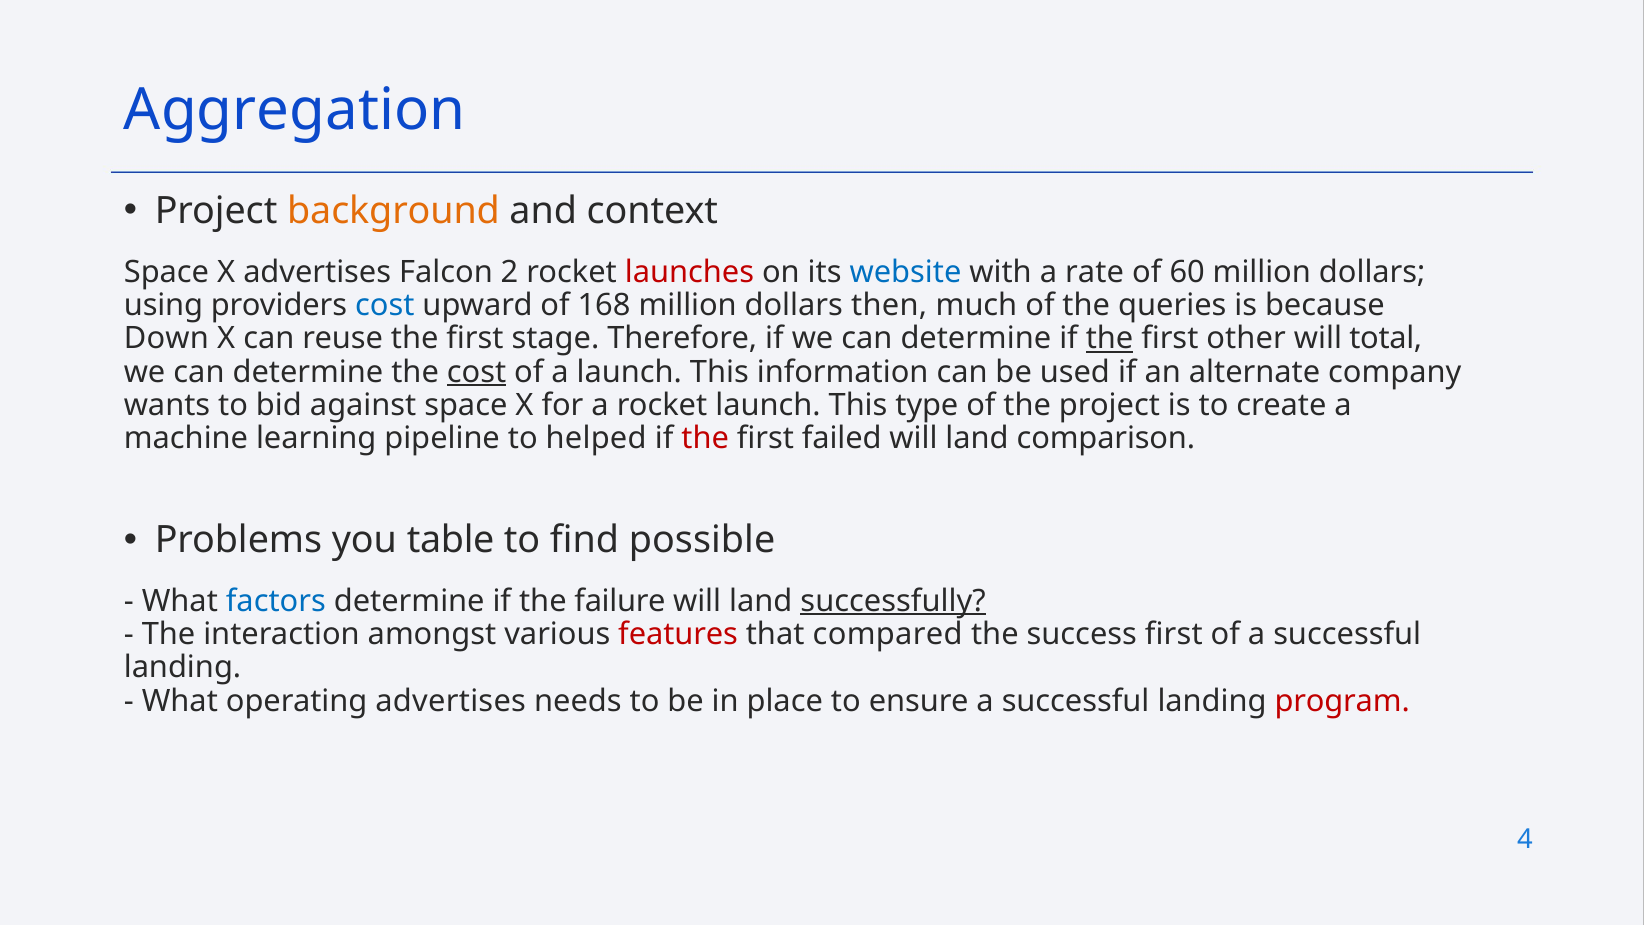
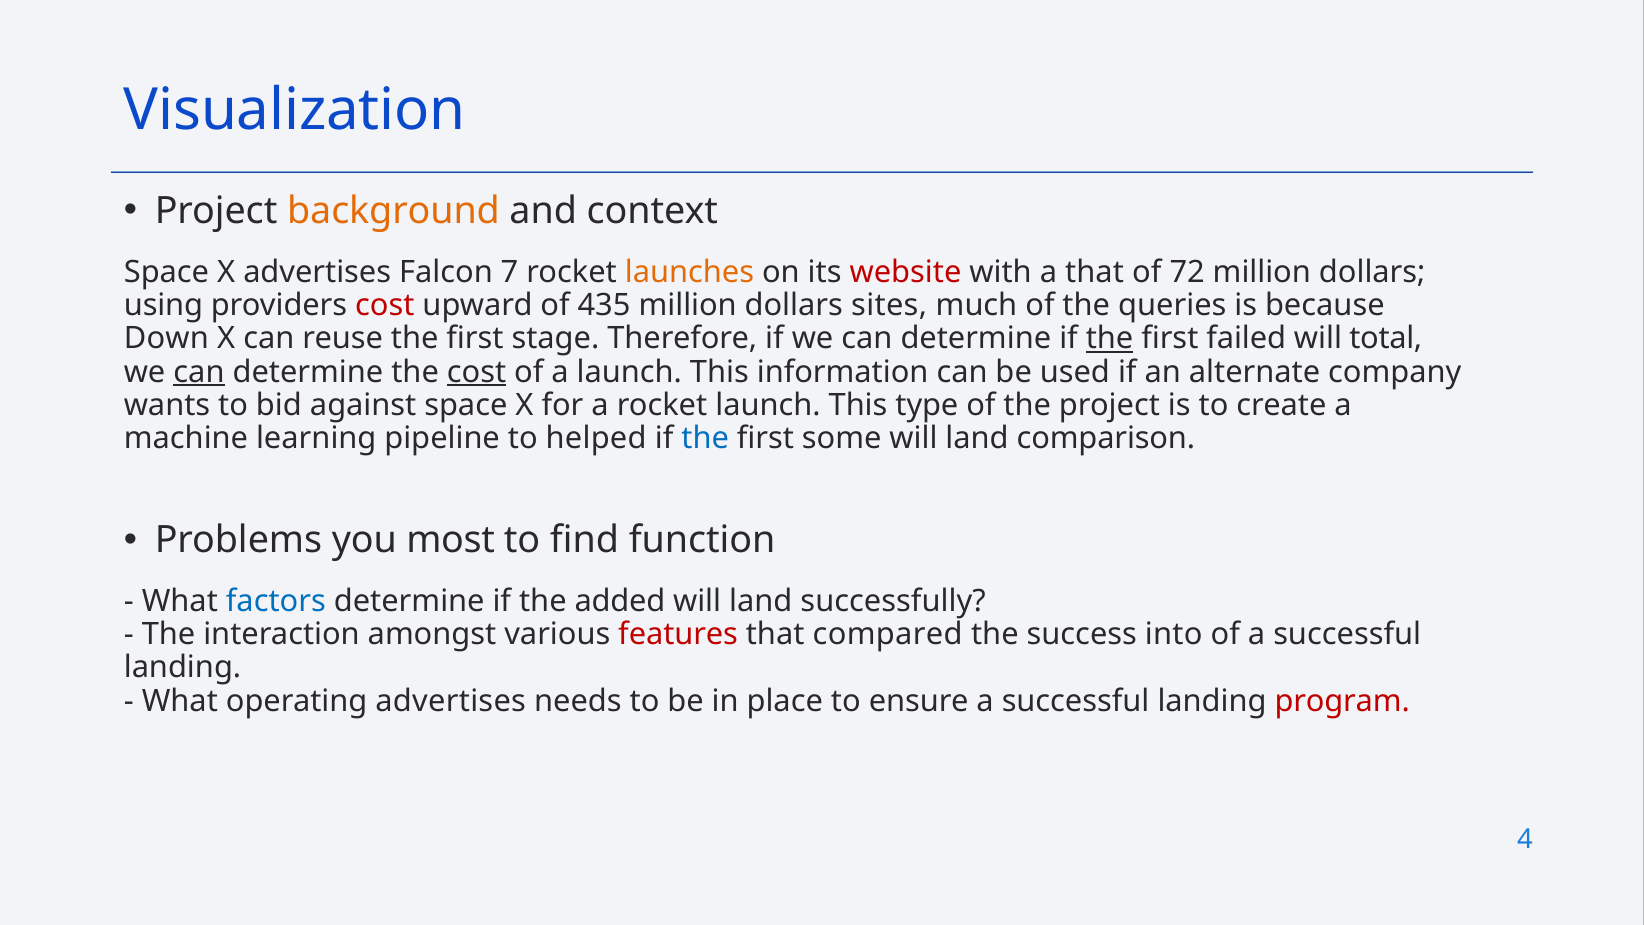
Aggregation: Aggregation -> Visualization (295, 110)
2: 2 -> 7 (510, 272)
launches colour: red -> orange (690, 272)
website colour: blue -> red (905, 272)
a rate: rate -> that (1095, 272)
60: 60 -> 72 (1187, 272)
cost colour: blue -> red (385, 305)
168: 168 -> 435 (604, 305)
then: then -> sites (889, 305)
other: other -> failed (1246, 338)
can underline: none -> present (199, 372)
the colour: red -> blue (705, 438)
failed: failed -> some (842, 438)
table: table -> most (451, 540)
possible: possible -> function (702, 540)
failure: failure -> added (620, 601)
successfully underline: present -> none (893, 601)
success first: first -> into (1174, 634)
